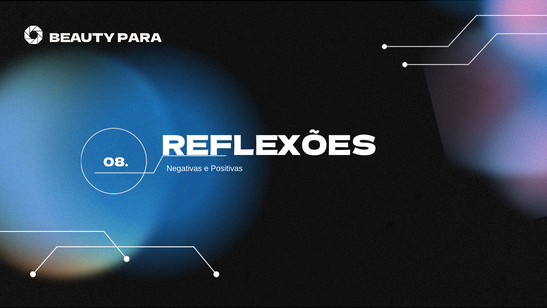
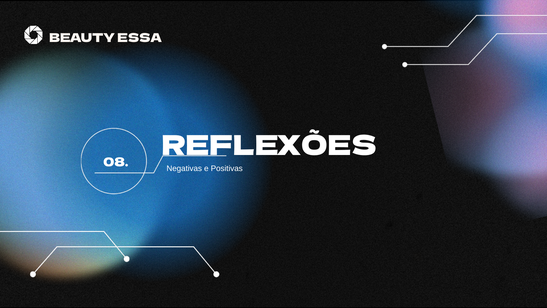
PARA: PARA -> ESSA (140, 38)
